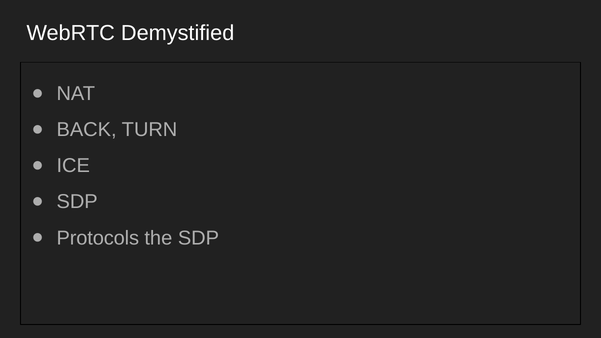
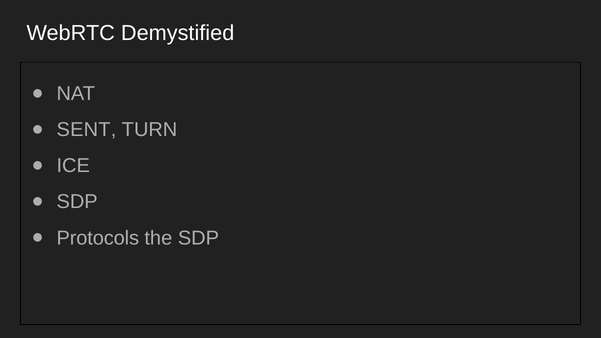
BACK: BACK -> SENT (86, 130)
